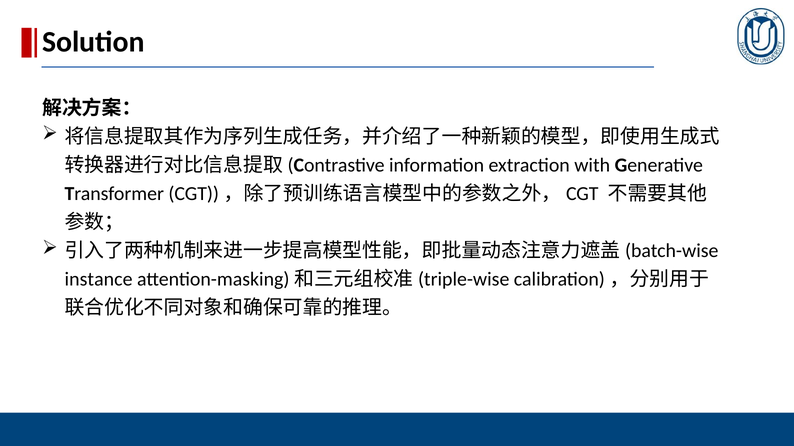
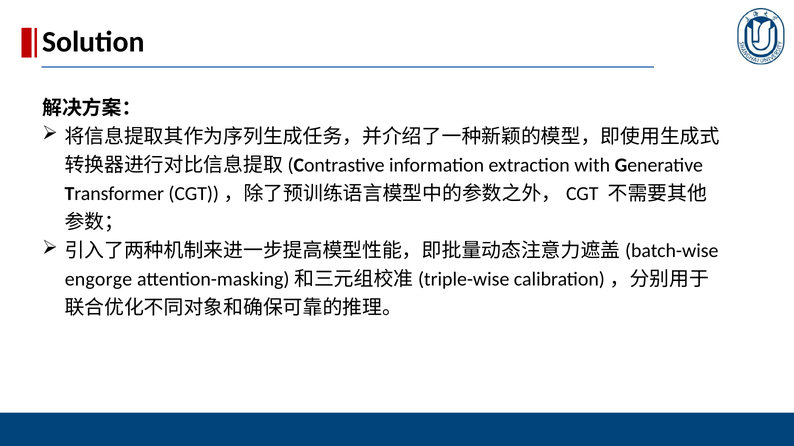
instance: instance -> engorge (98, 280)
